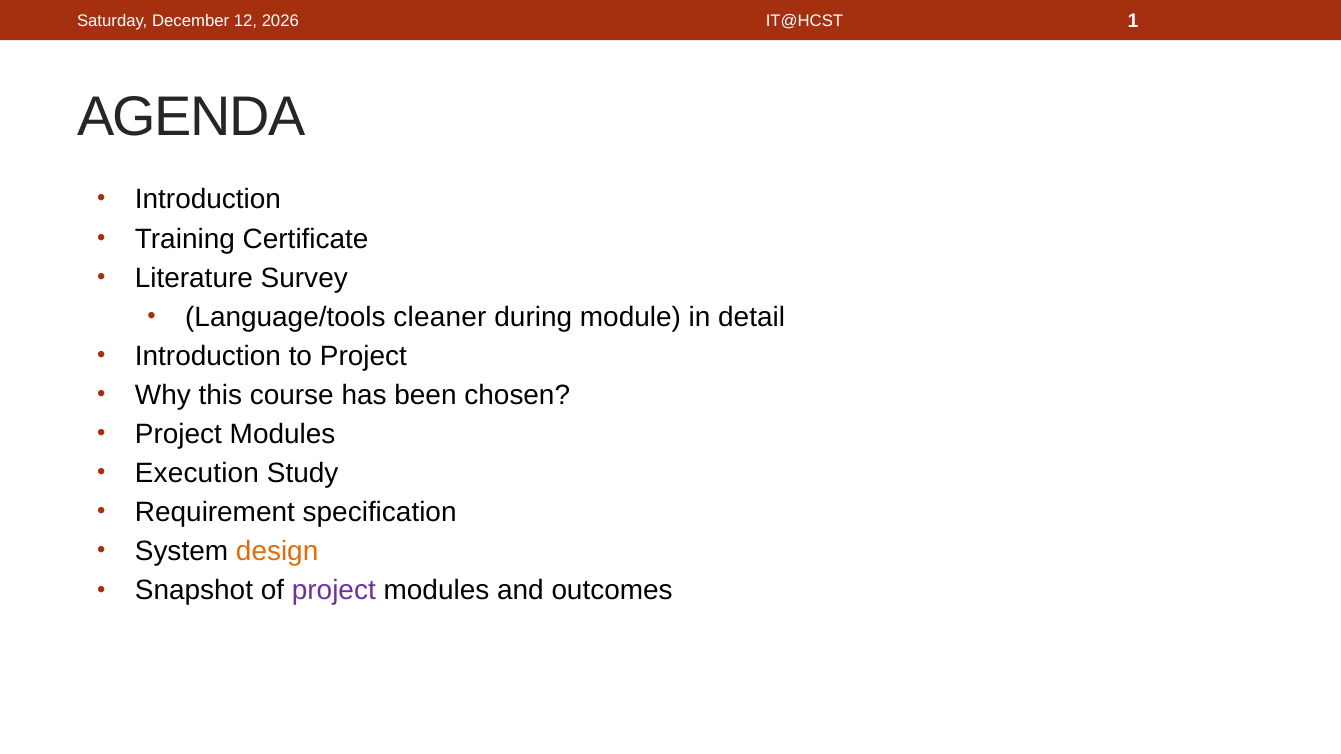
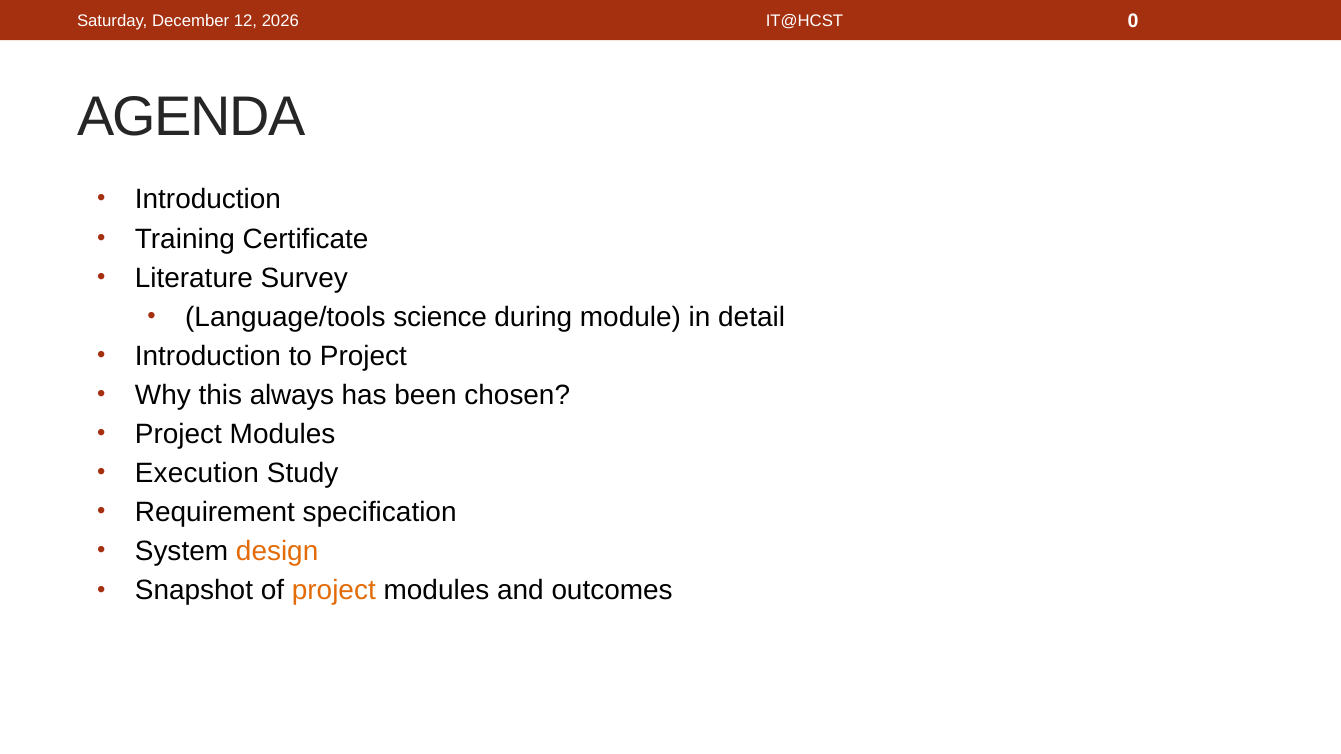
1: 1 -> 0 (1133, 21)
cleaner: cleaner -> science (440, 317)
course: course -> always (292, 395)
project colour: purple -> orange (334, 591)
